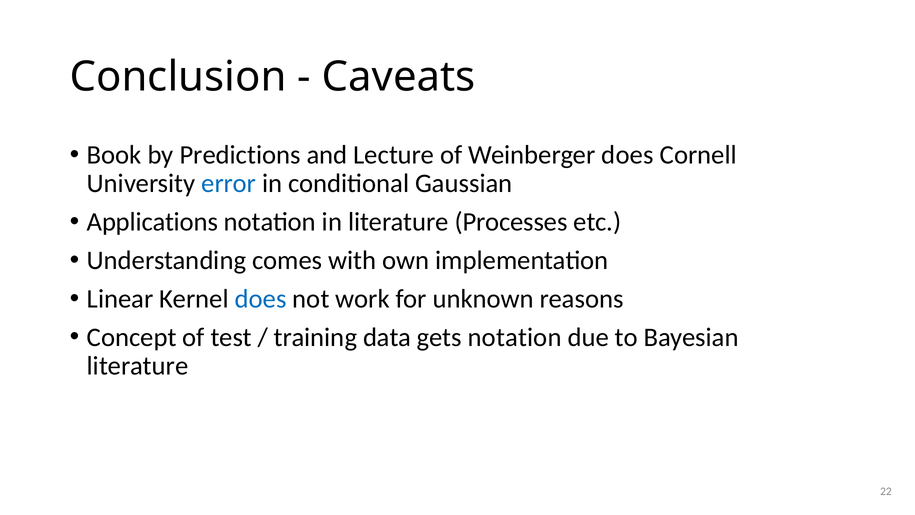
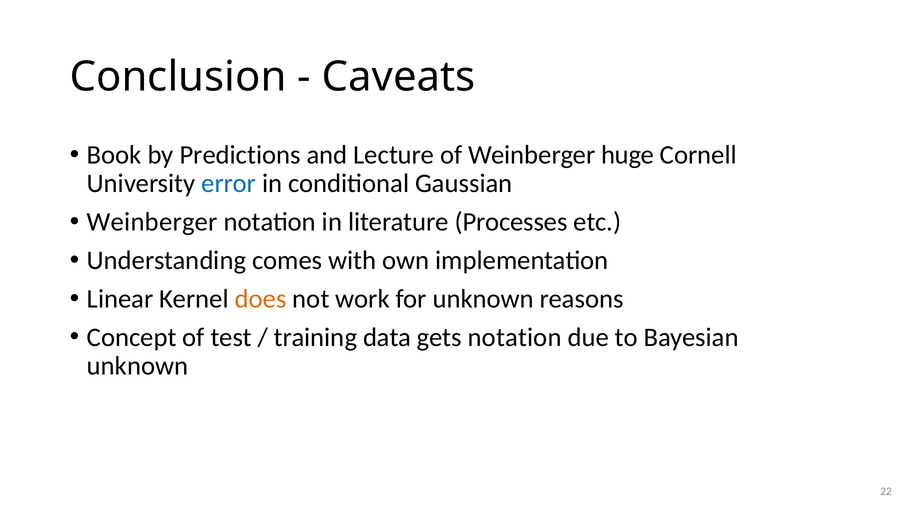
Weinberger does: does -> huge (628, 155)
Applications: Applications -> Weinberger (152, 222)
does colour: blue -> orange (261, 299)
literature: literature -> unknown (138, 366)
